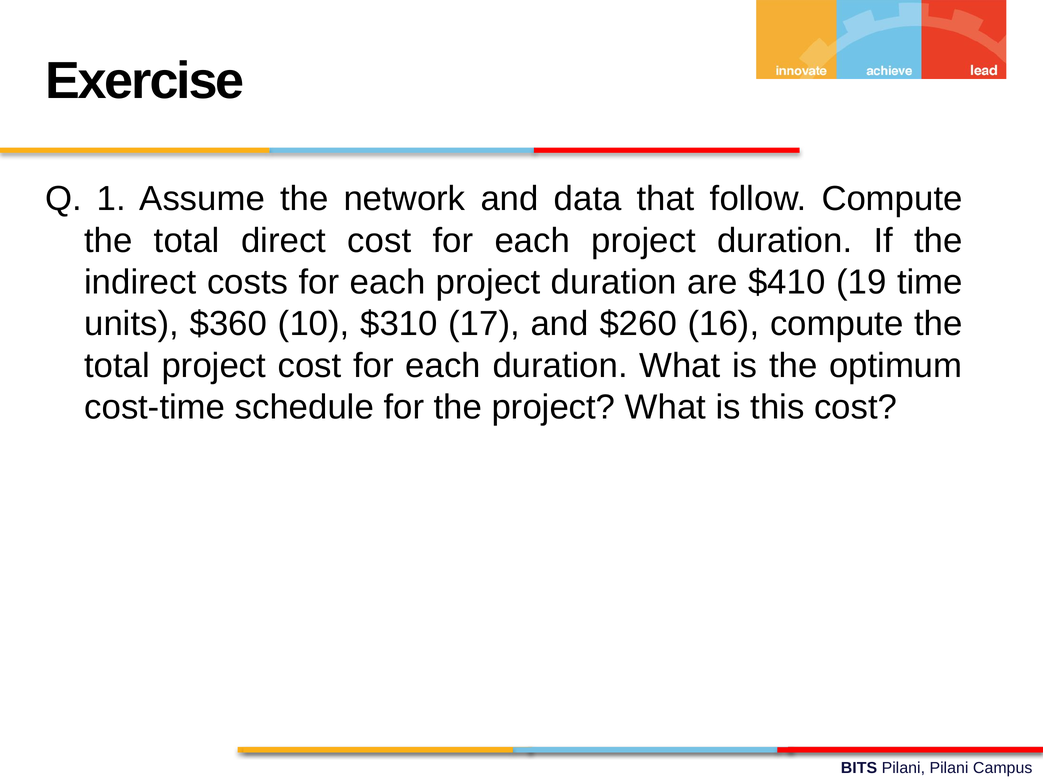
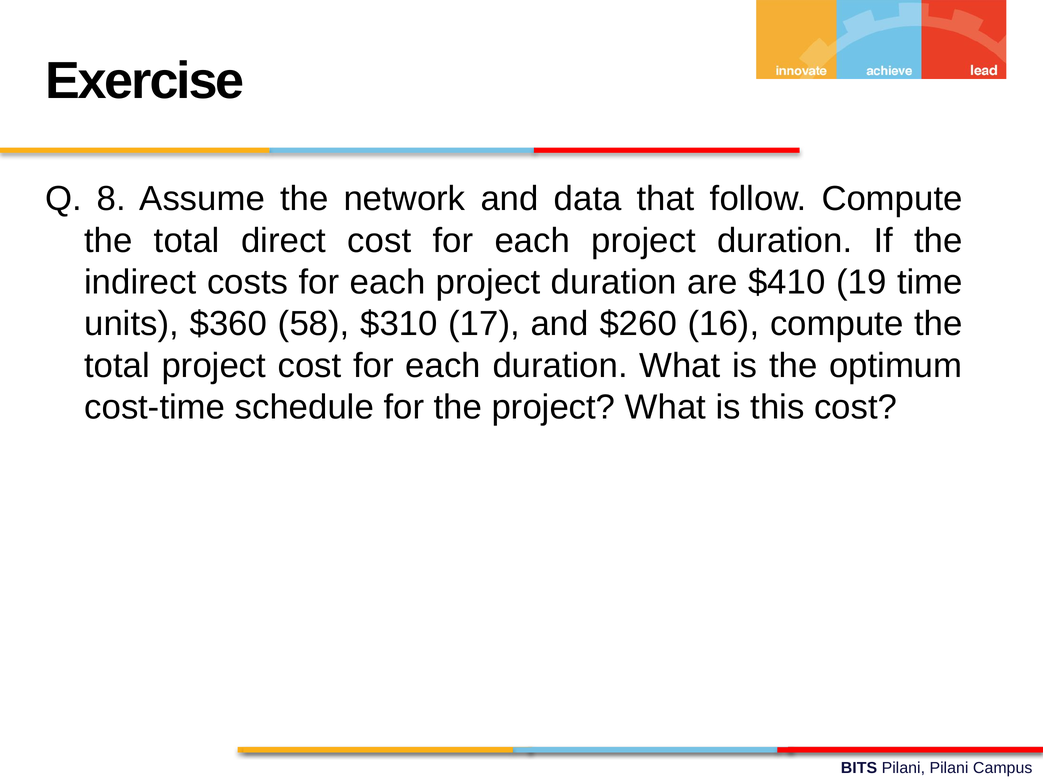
1: 1 -> 8 (111, 199)
10: 10 -> 58 (314, 324)
